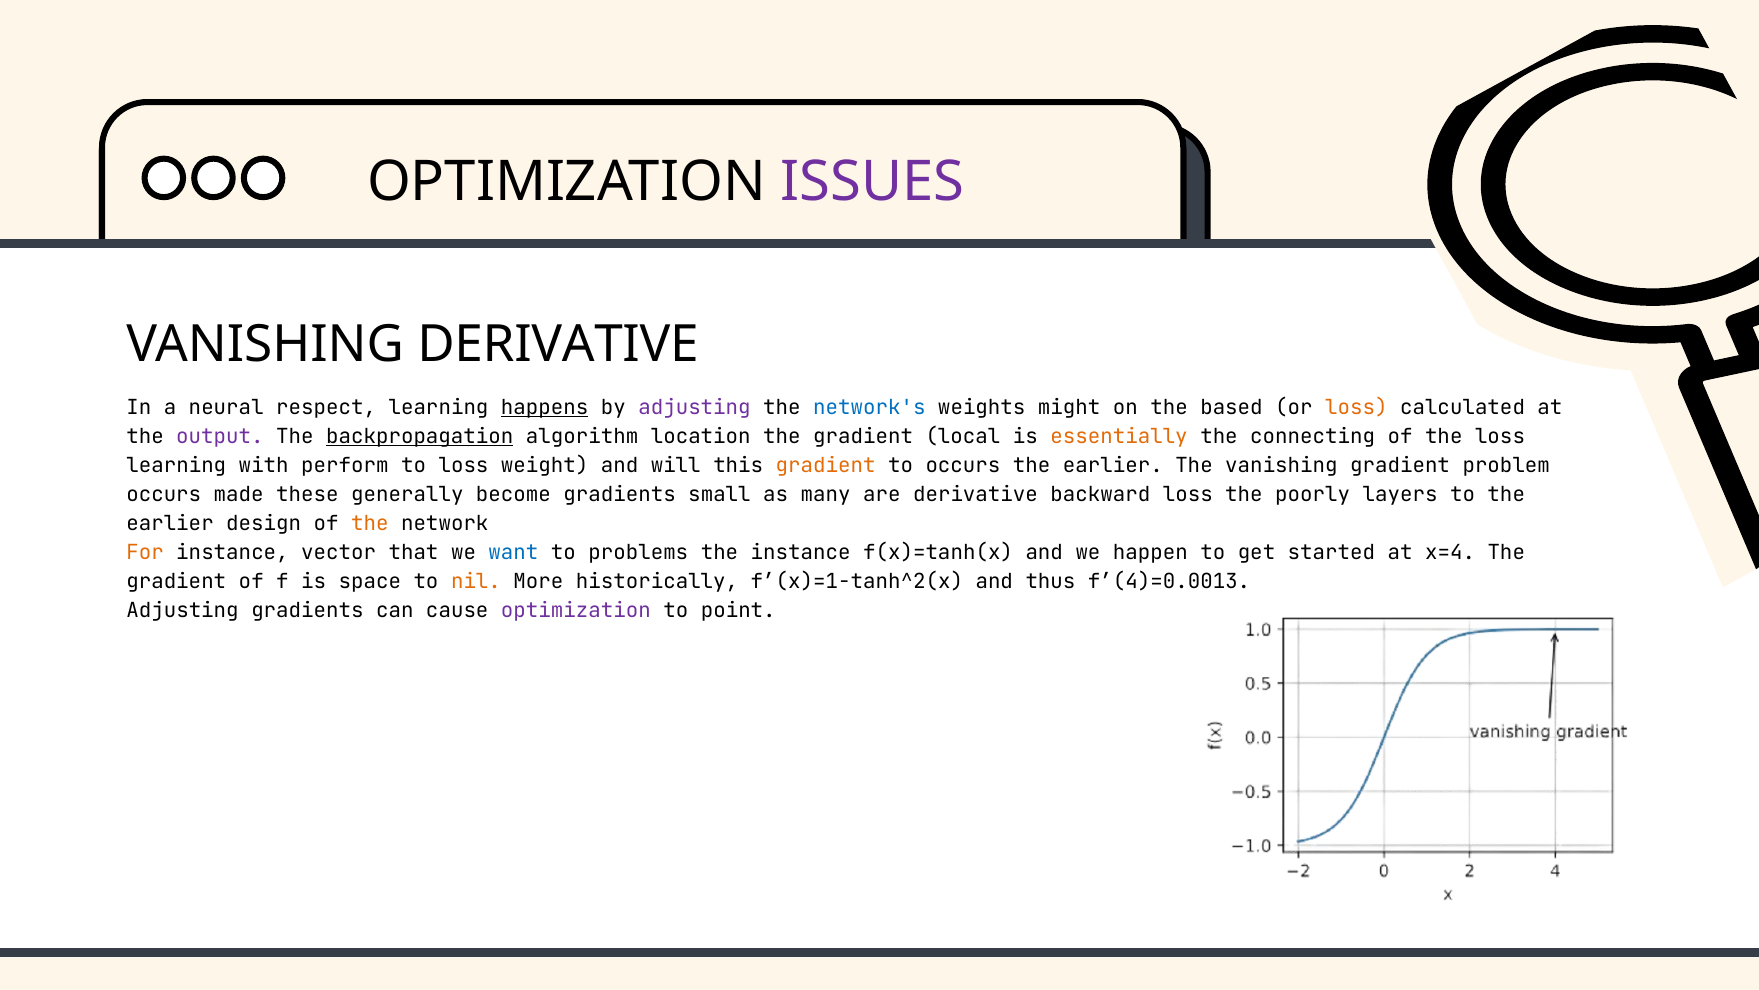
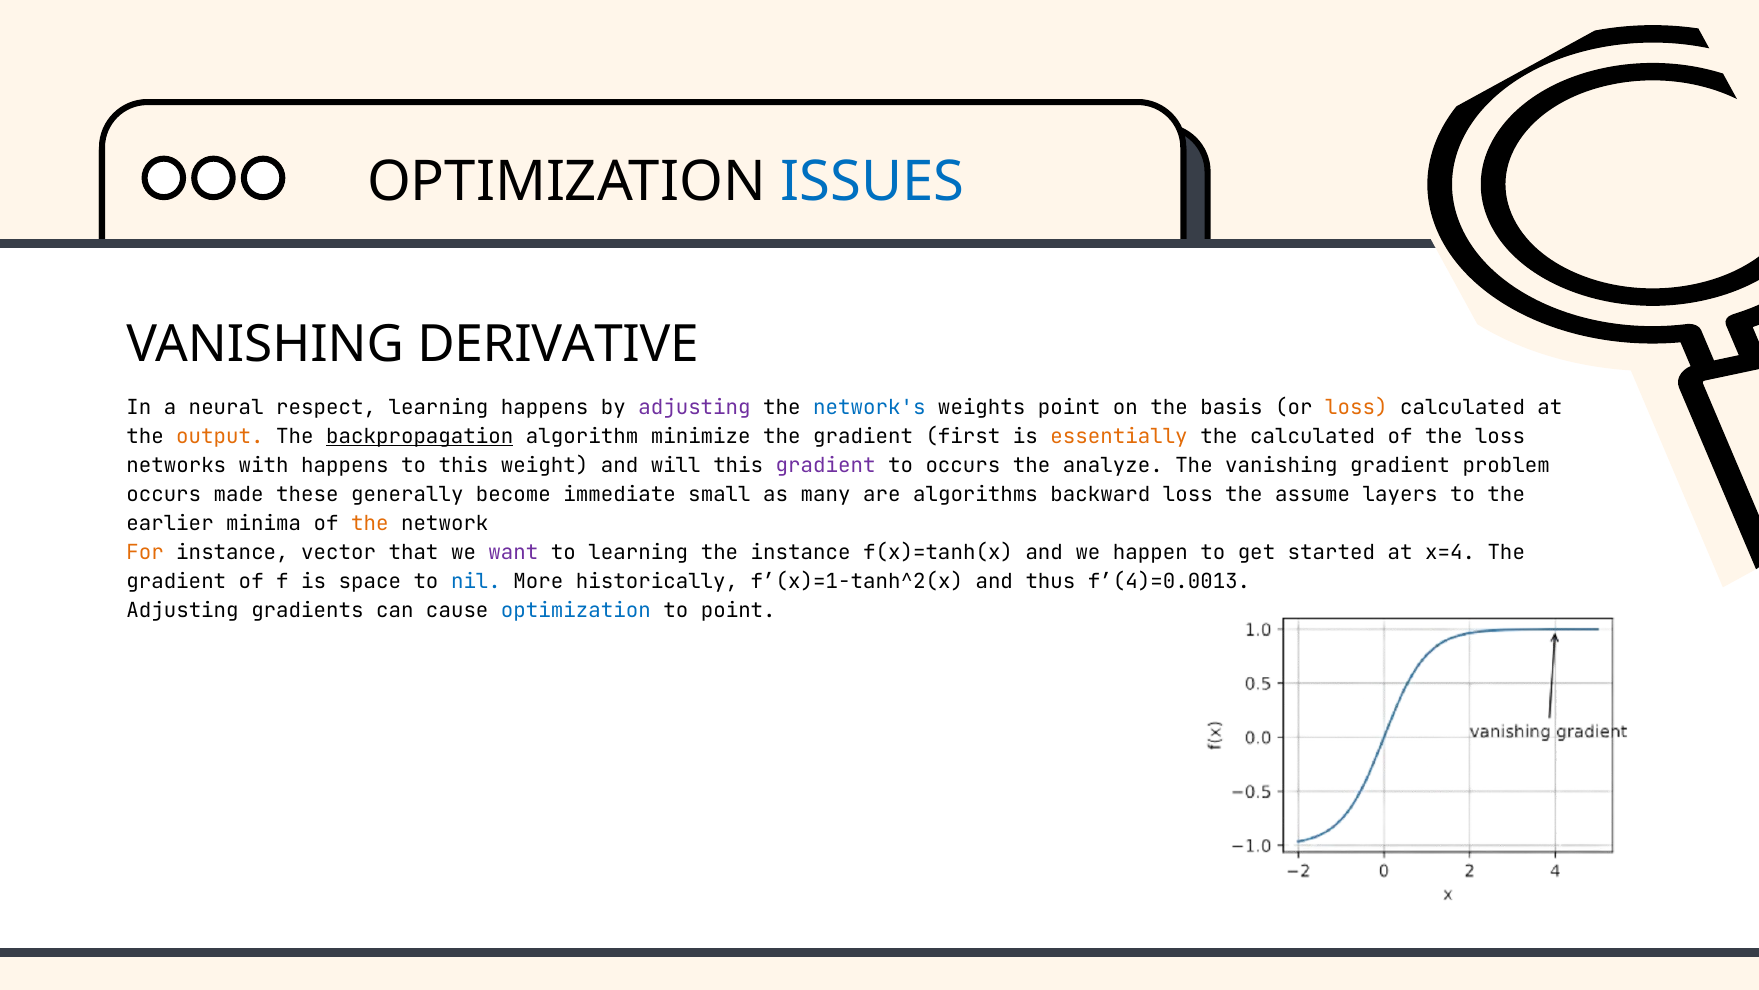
ISSUES colour: purple -> blue (872, 182)
happens underline: present -> none (545, 407)
weights might: might -> point (1069, 407)
based: based -> basis (1231, 407)
output colour: purple -> orange (220, 436)
location: location -> minimize (701, 436)
local: local -> first (963, 436)
the connecting: connecting -> calculated (1313, 436)
learning: learning -> networks (176, 465)
with perform: perform -> happens (345, 465)
to loss: loss -> this (464, 465)
gradient colour: orange -> purple (826, 465)
earlier: earlier -> analyze (1113, 465)
become gradients: gradients -> immediate (620, 494)
are derivative: derivative -> algorithms (975, 494)
poorly: poorly -> assume (1313, 494)
design: design -> minima (264, 523)
want colour: blue -> purple (513, 552)
to problems: problems -> learning (638, 552)
nil colour: orange -> blue (476, 582)
optimization colour: purple -> blue (576, 611)
